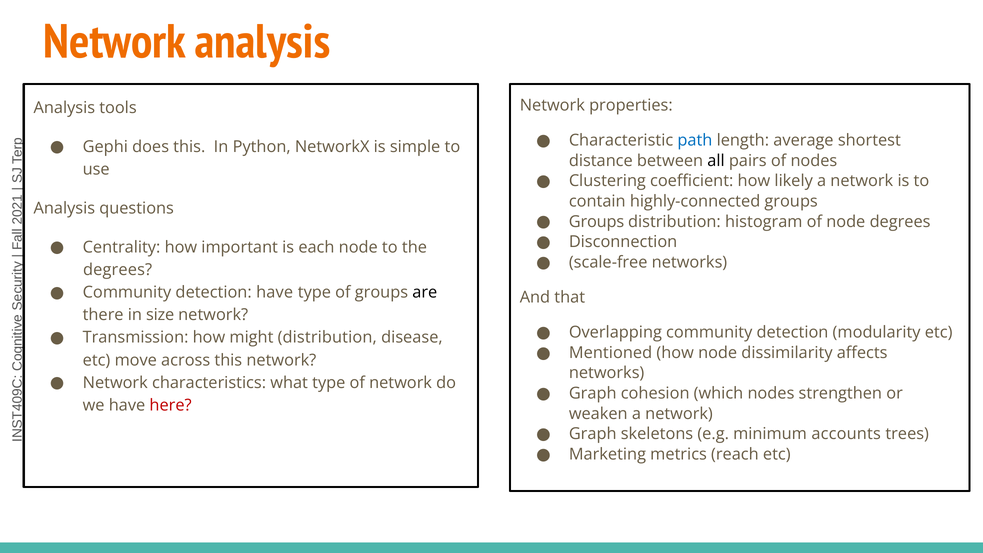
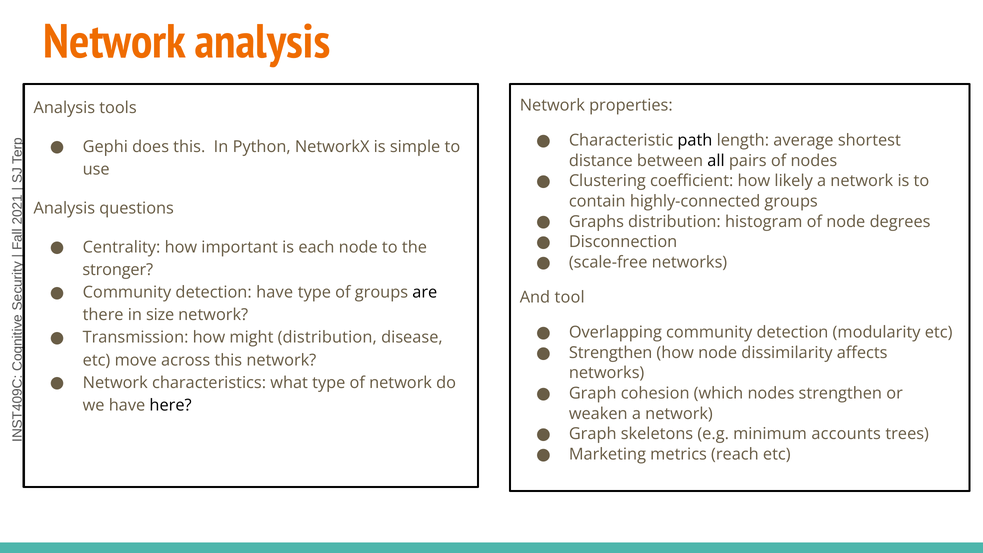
path colour: blue -> black (695, 140)
Groups: Groups -> Graphs (596, 222)
degrees: degrees -> stronger (118, 270)
that: that -> tool (570, 297)
Mentioned: Mentioned -> Strengthen (611, 353)
here colour: red -> black (171, 405)
